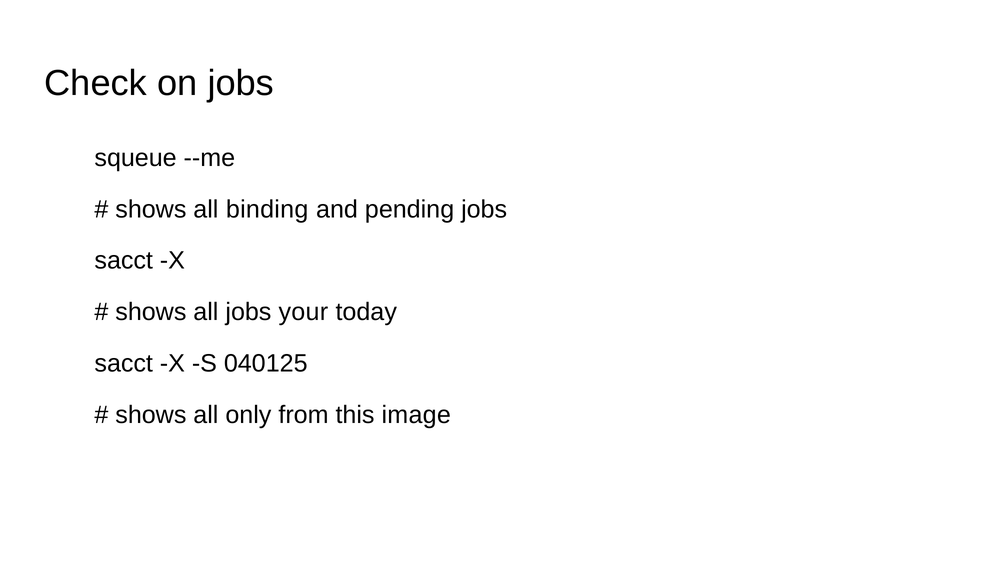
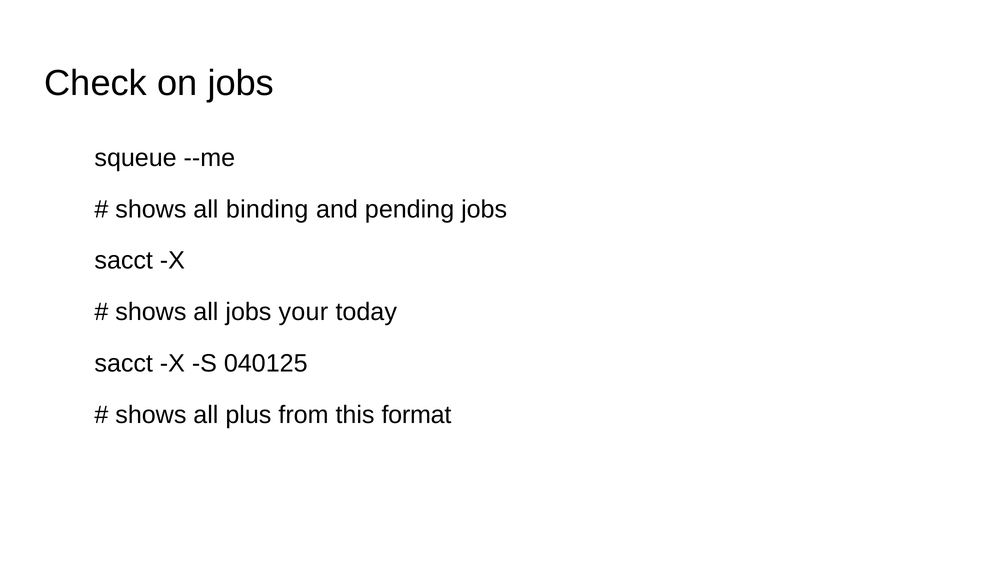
only: only -> plus (248, 415)
image: image -> format (416, 415)
